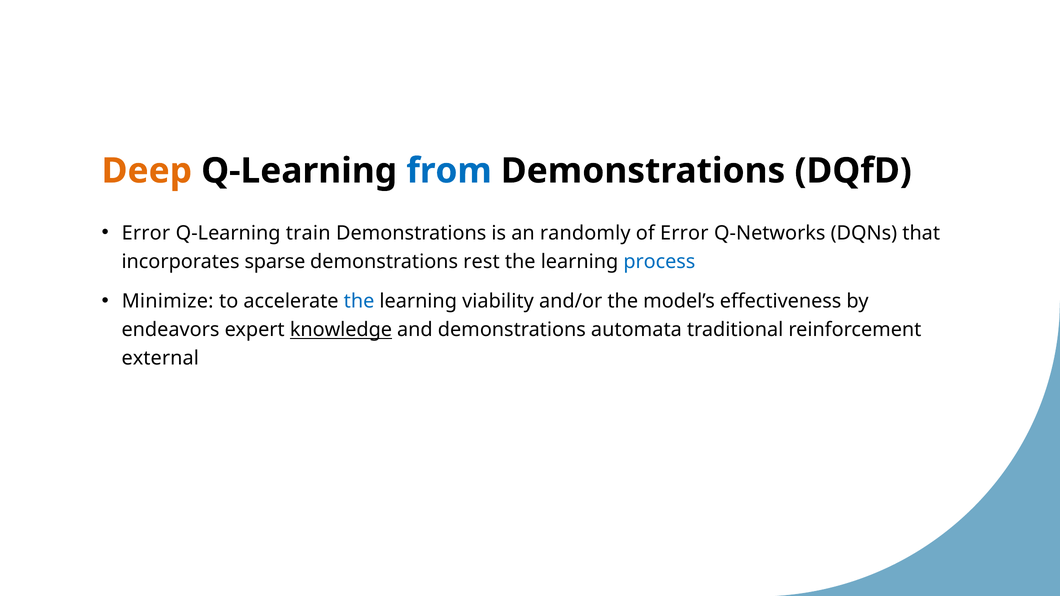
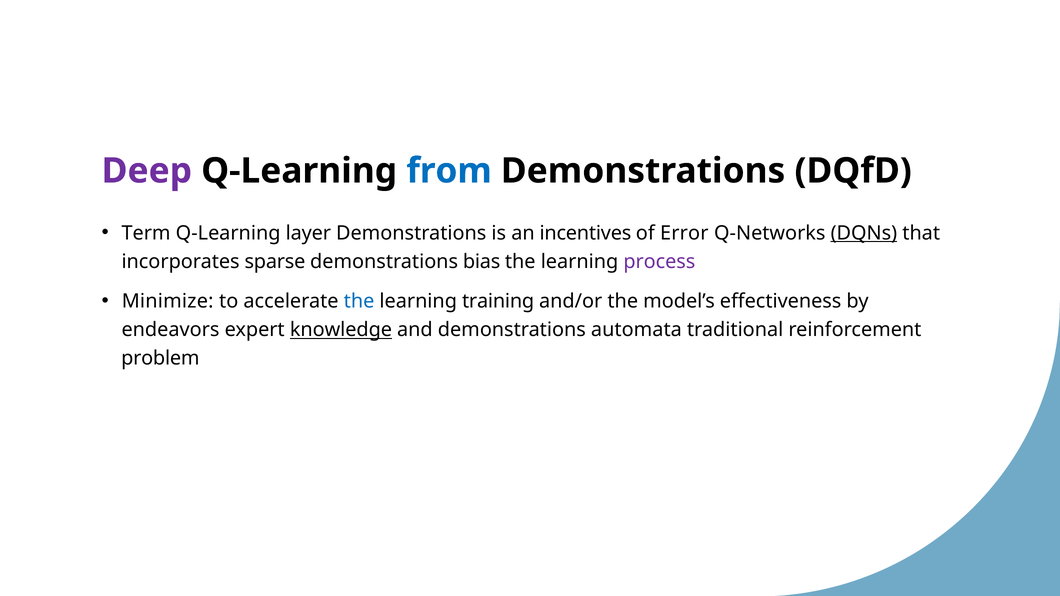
Deep colour: orange -> purple (147, 171)
Error: Error -> Term (146, 233)
train: train -> layer (308, 233)
randomly: randomly -> incentives (585, 233)
DQNs underline: none -> present (864, 233)
rest: rest -> bias (482, 262)
process colour: blue -> purple (659, 262)
viability: viability -> training (498, 301)
external: external -> problem (160, 359)
